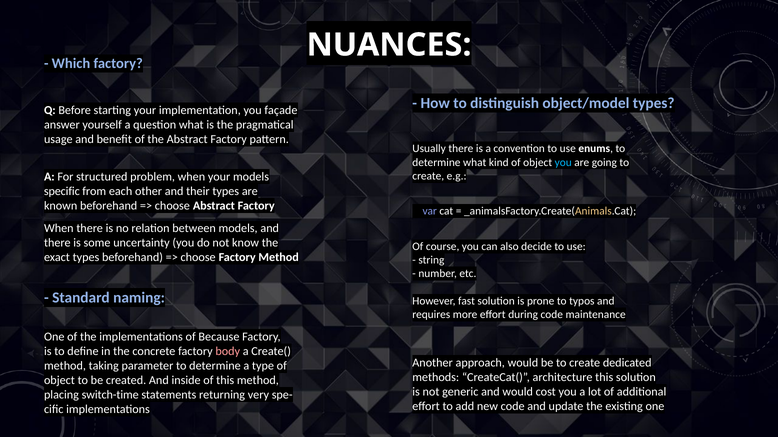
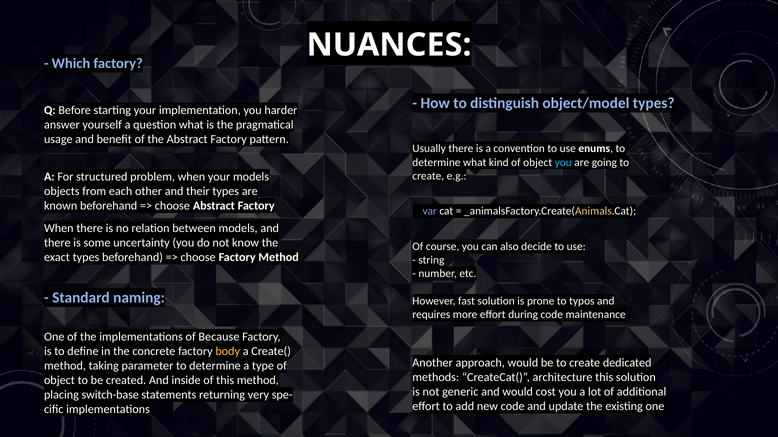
façade: façade -> harder (281, 110)
specific: specific -> objects (62, 191)
body colour: pink -> yellow (228, 352)
switch-time: switch-time -> switch-base (110, 395)
